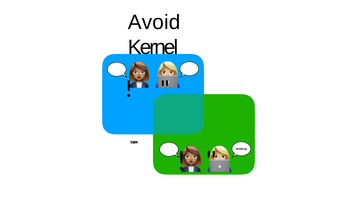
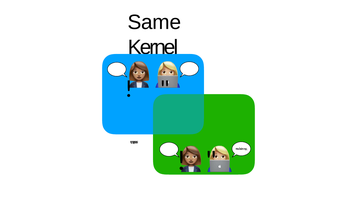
Avoid: Avoid -> Same (154, 22)
